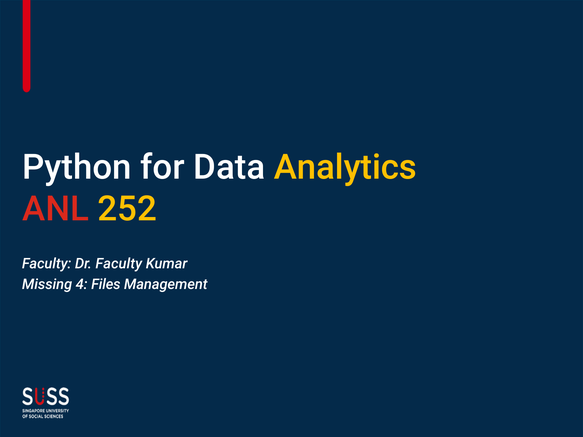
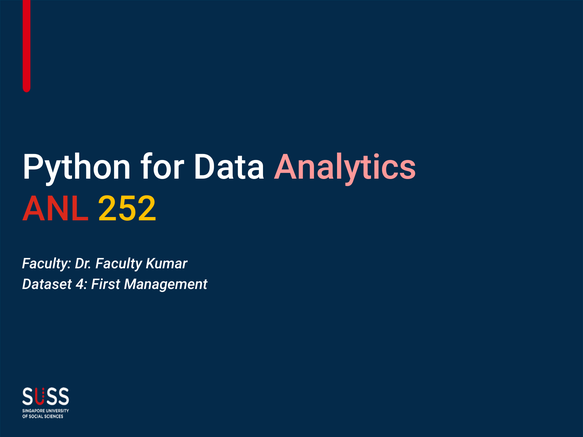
Analytics colour: yellow -> pink (345, 167)
Missing: Missing -> Dataset (47, 284)
Files: Files -> First (106, 284)
